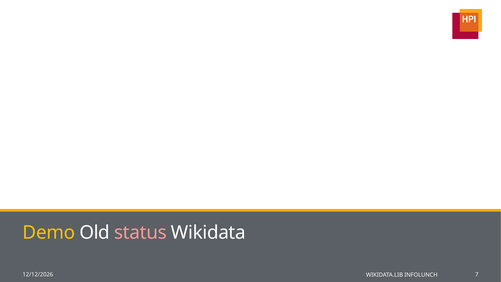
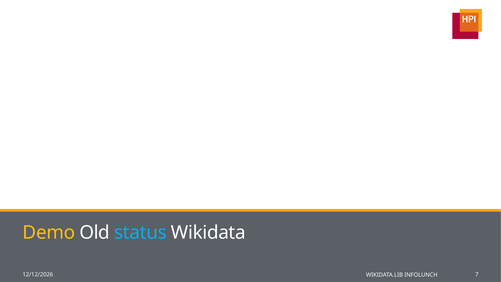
status colour: pink -> light blue (141, 232)
